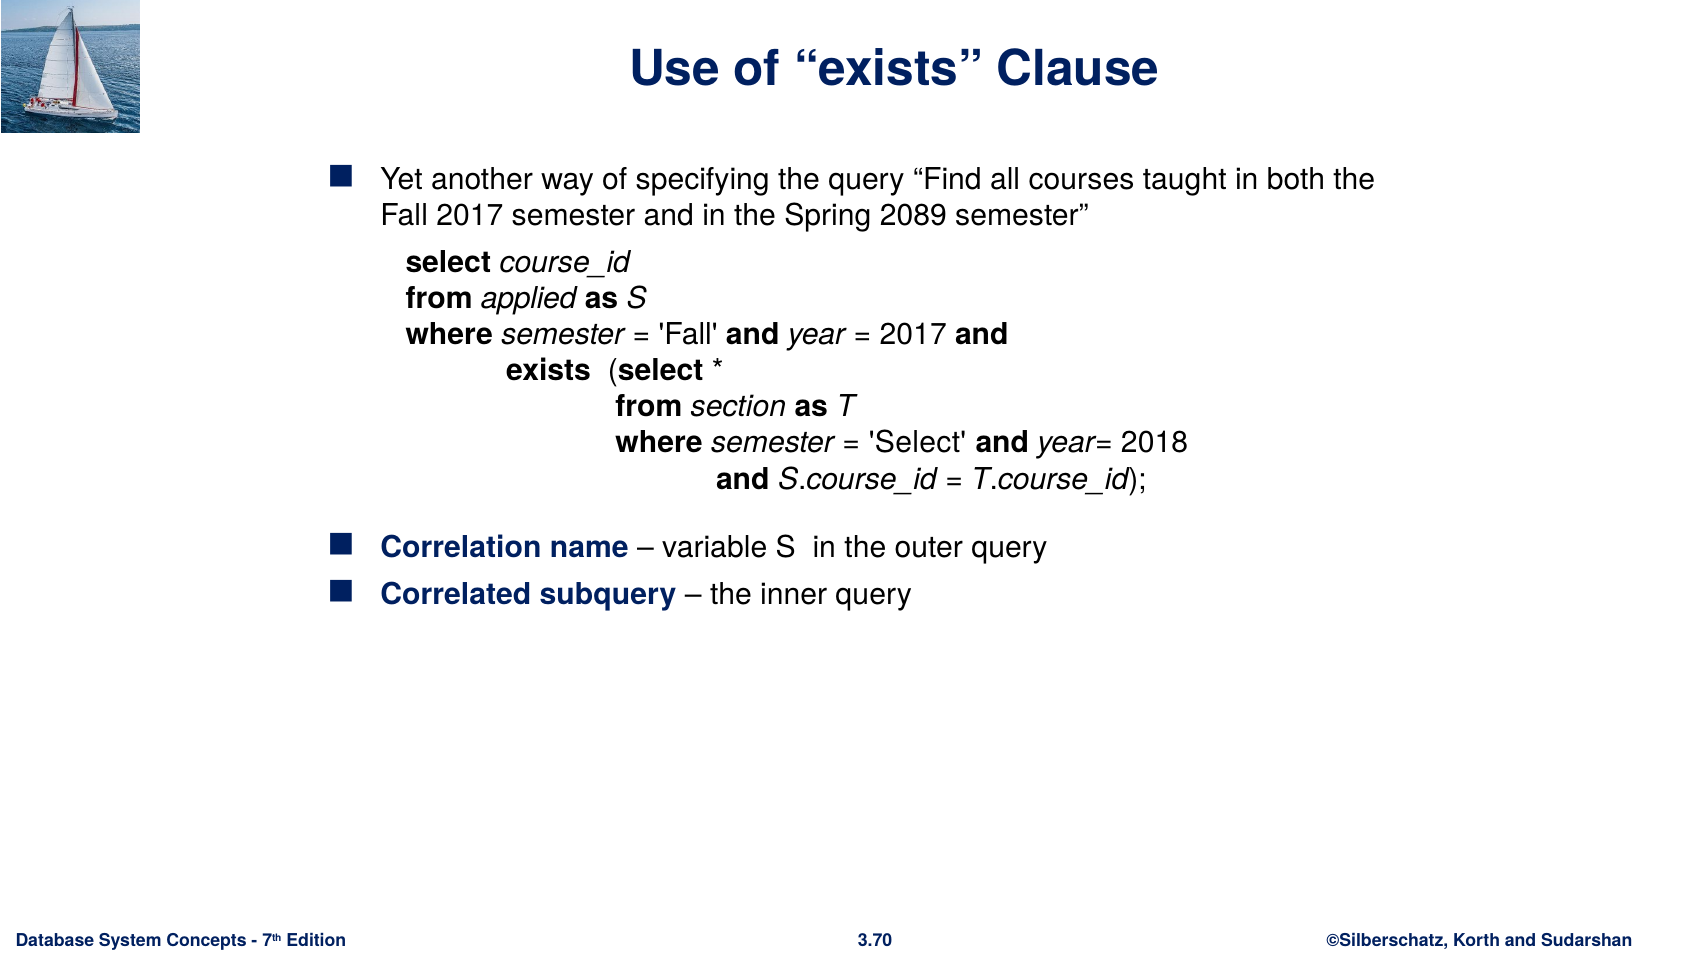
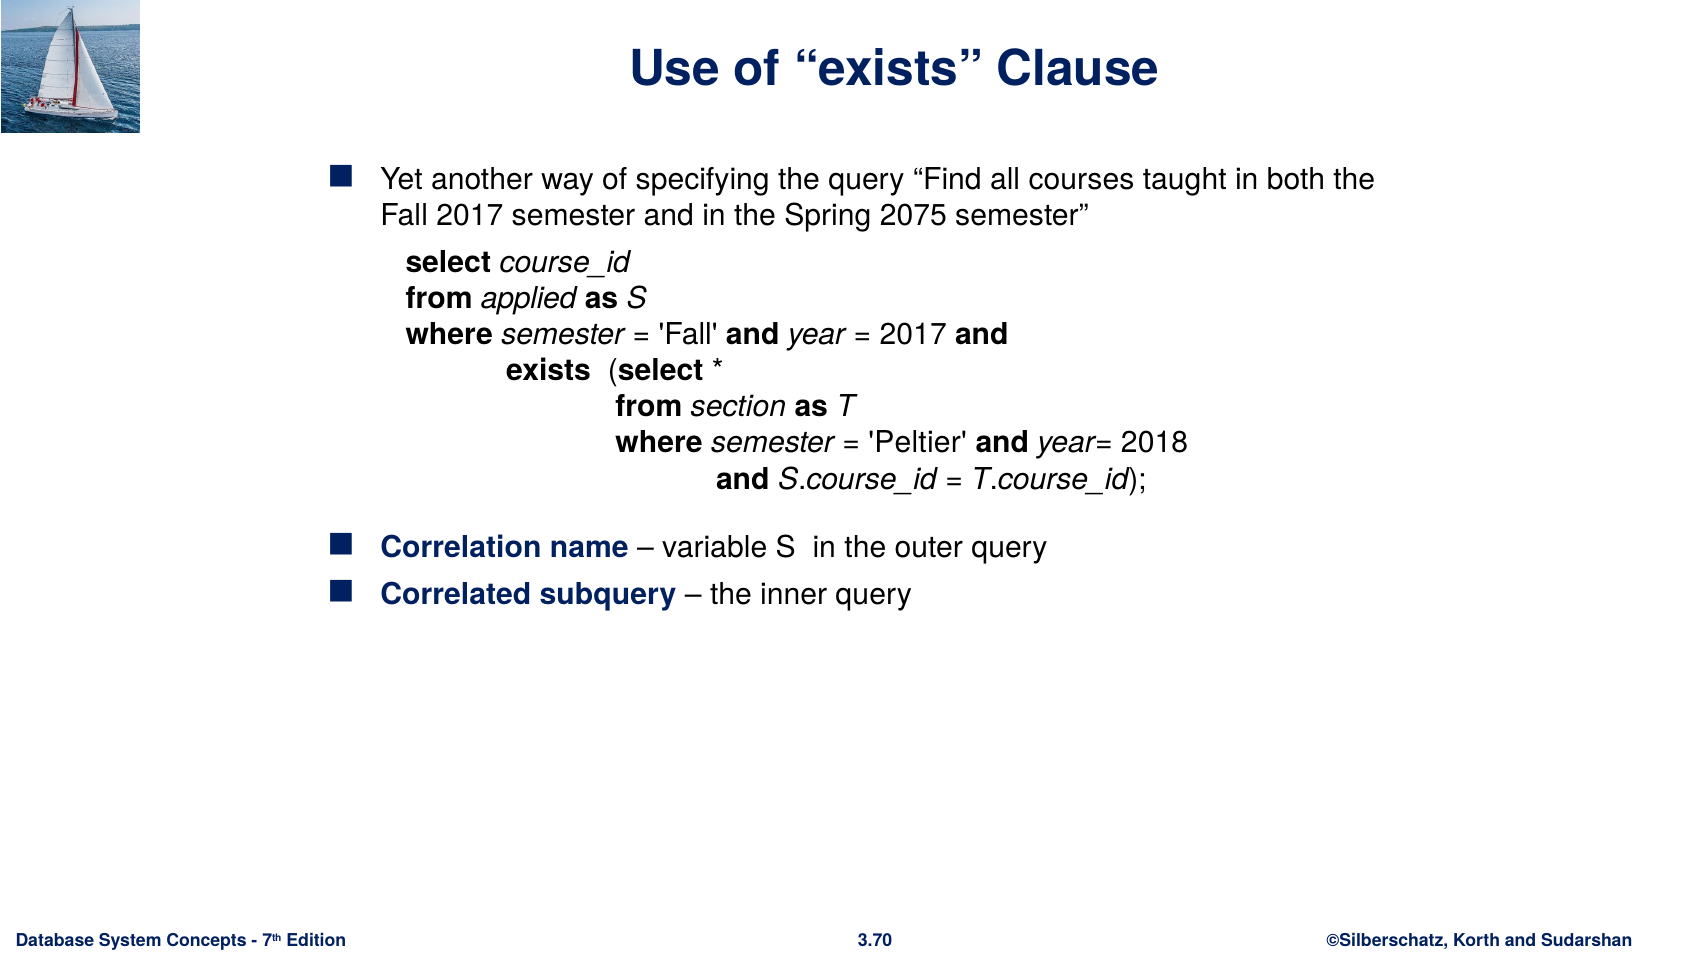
2089: 2089 -> 2075 (913, 215)
Select: Select -> Peltier (918, 443)
